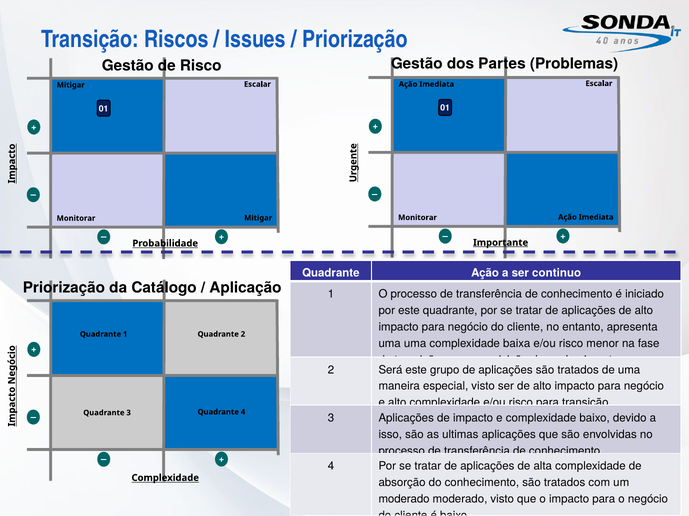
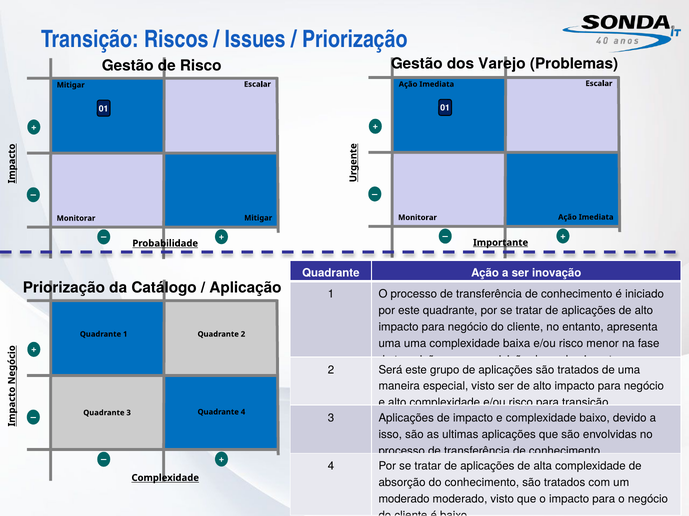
Partes: Partes -> Varejo (502, 64)
continuo: continuo -> inovação (557, 274)
